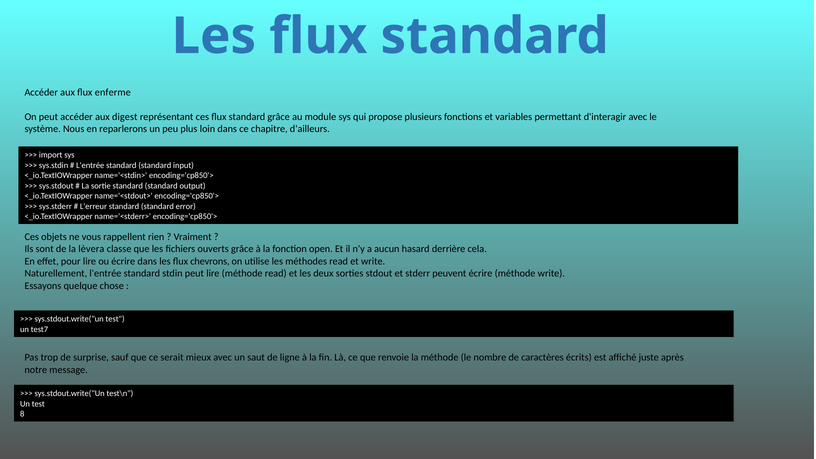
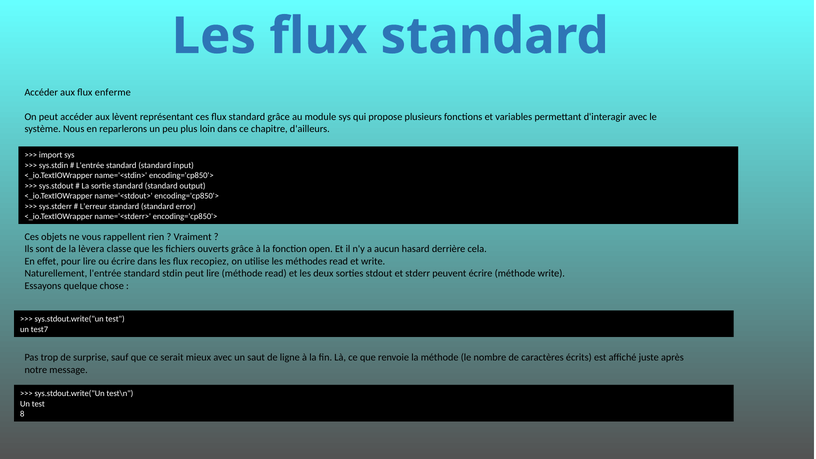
digest: digest -> lèvent (125, 117)
chevrons: chevrons -> recopiez (210, 261)
